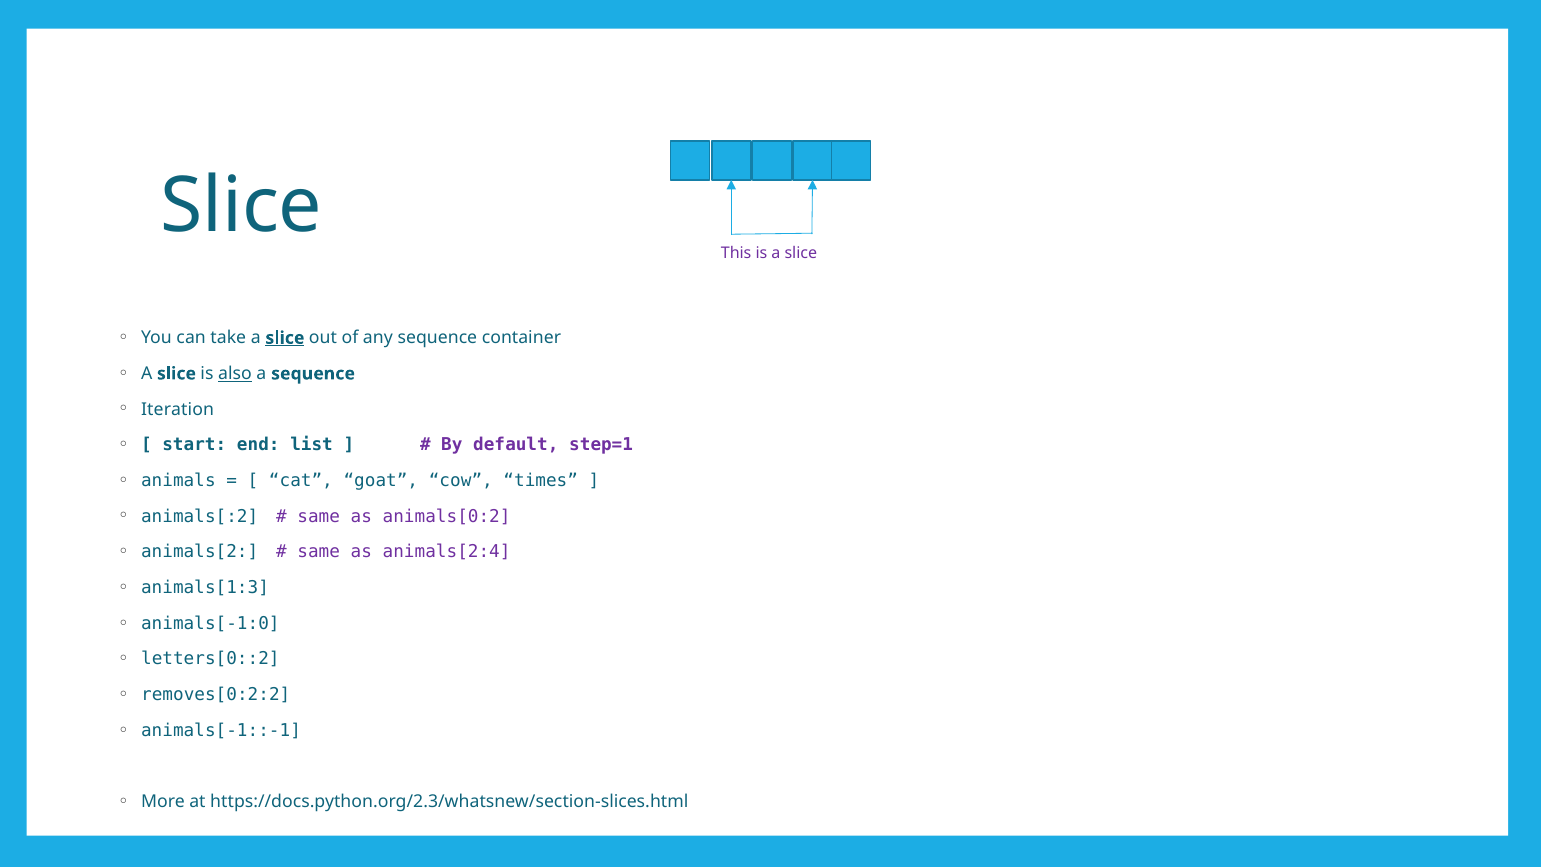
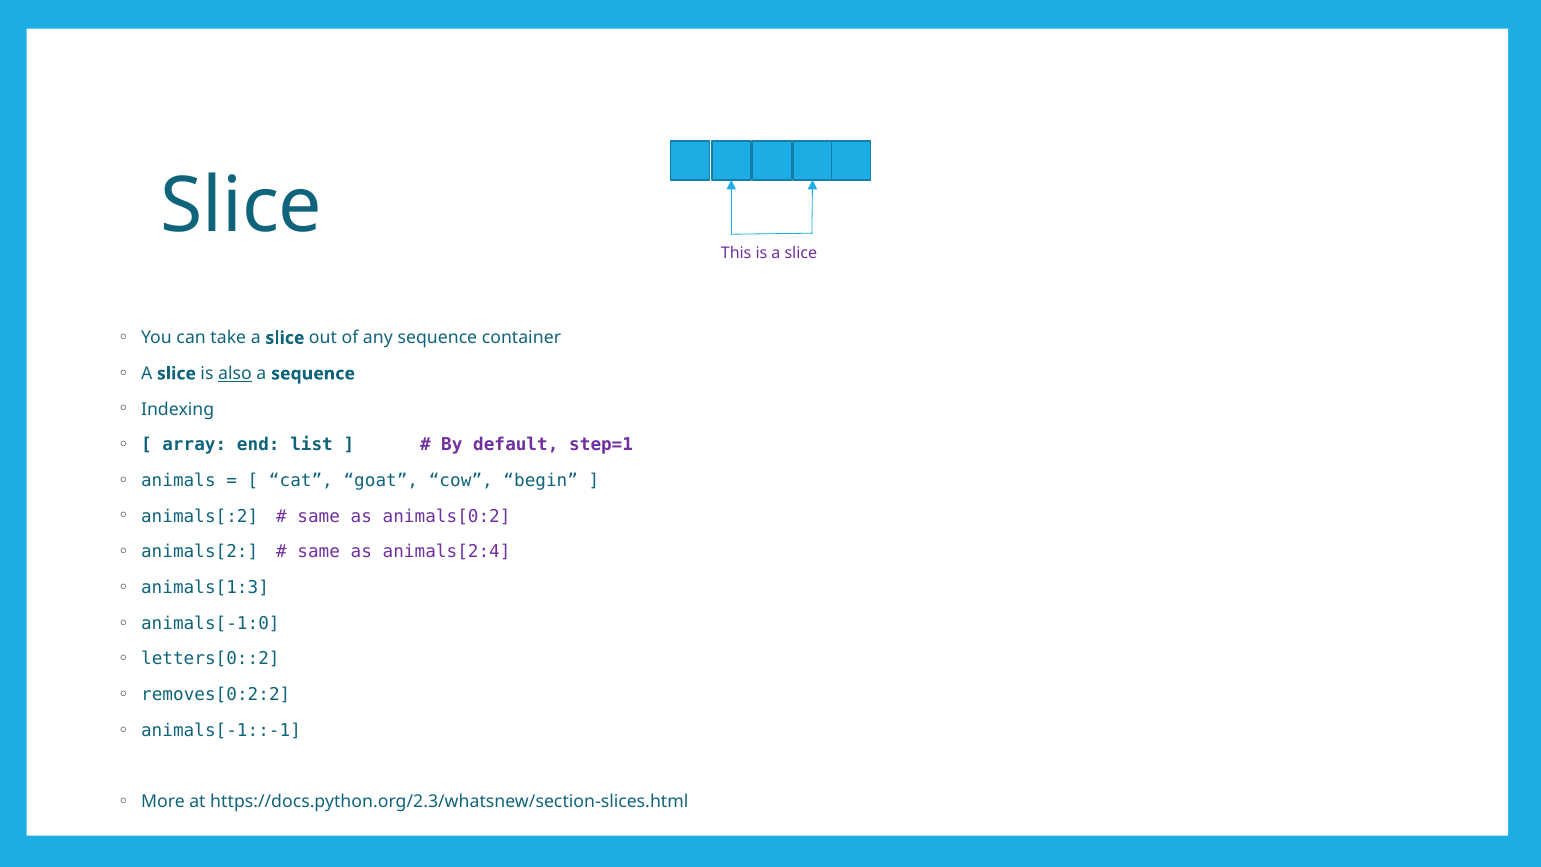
slice underline: present -> none (285, 338)
Iteration: Iteration -> Indexing (178, 409)
start: start -> array (194, 445)
times: times -> begin (541, 481)
